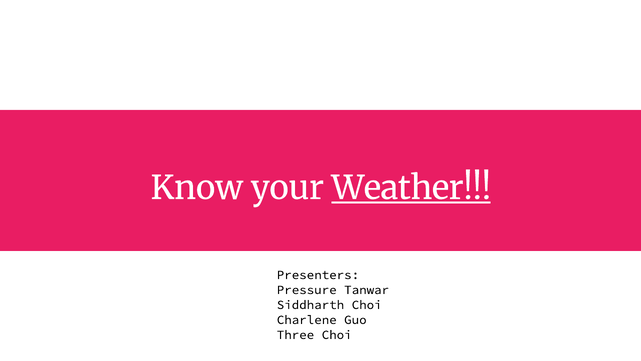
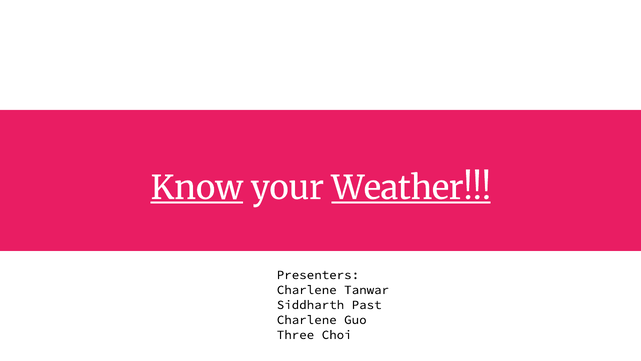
Know underline: none -> present (197, 188)
Pressure: Pressure -> Charlene (307, 290)
Siddharth Choi: Choi -> Past (367, 305)
